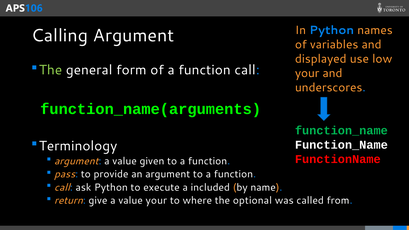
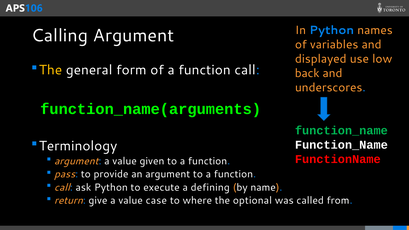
The colour: light green -> yellow (51, 70)
your: your -> back (307, 73)
included: included -> defining (210, 187)
value your: your -> case (156, 201)
